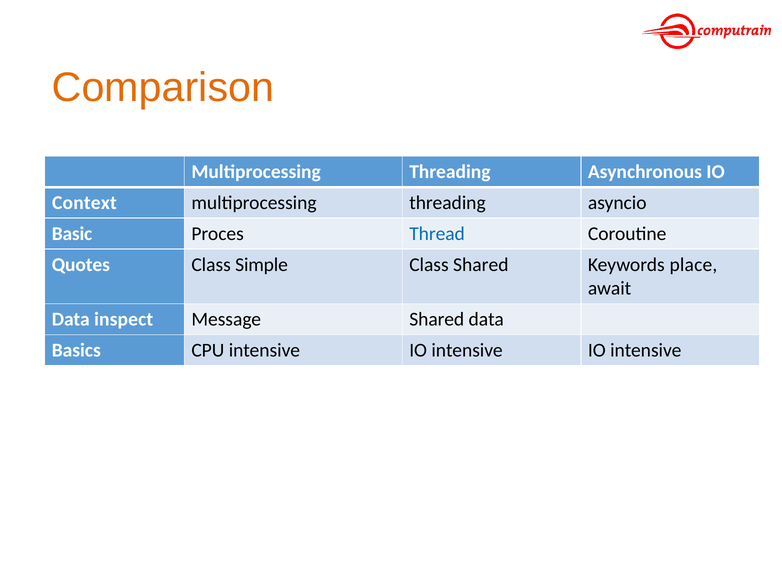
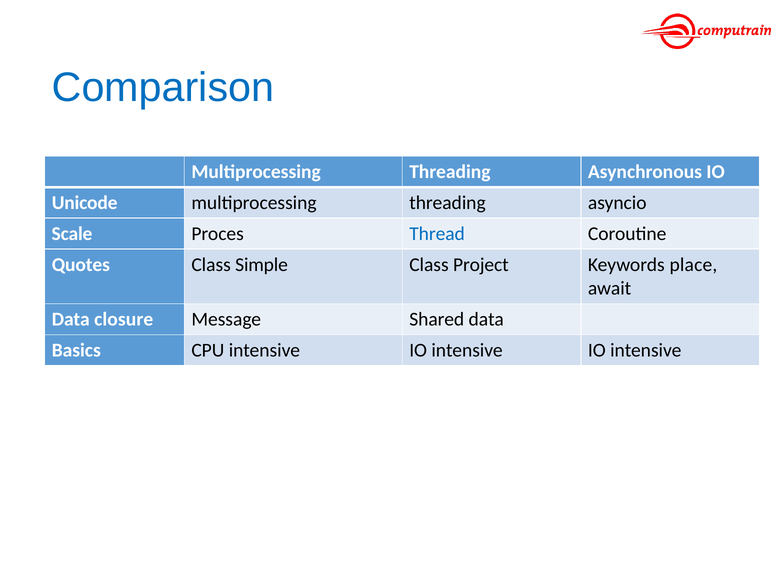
Comparison colour: orange -> blue (163, 88)
Context: Context -> Unicode (85, 203)
Basic: Basic -> Scale (72, 234)
Class Shared: Shared -> Project (481, 265)
inspect: inspect -> closure (124, 319)
